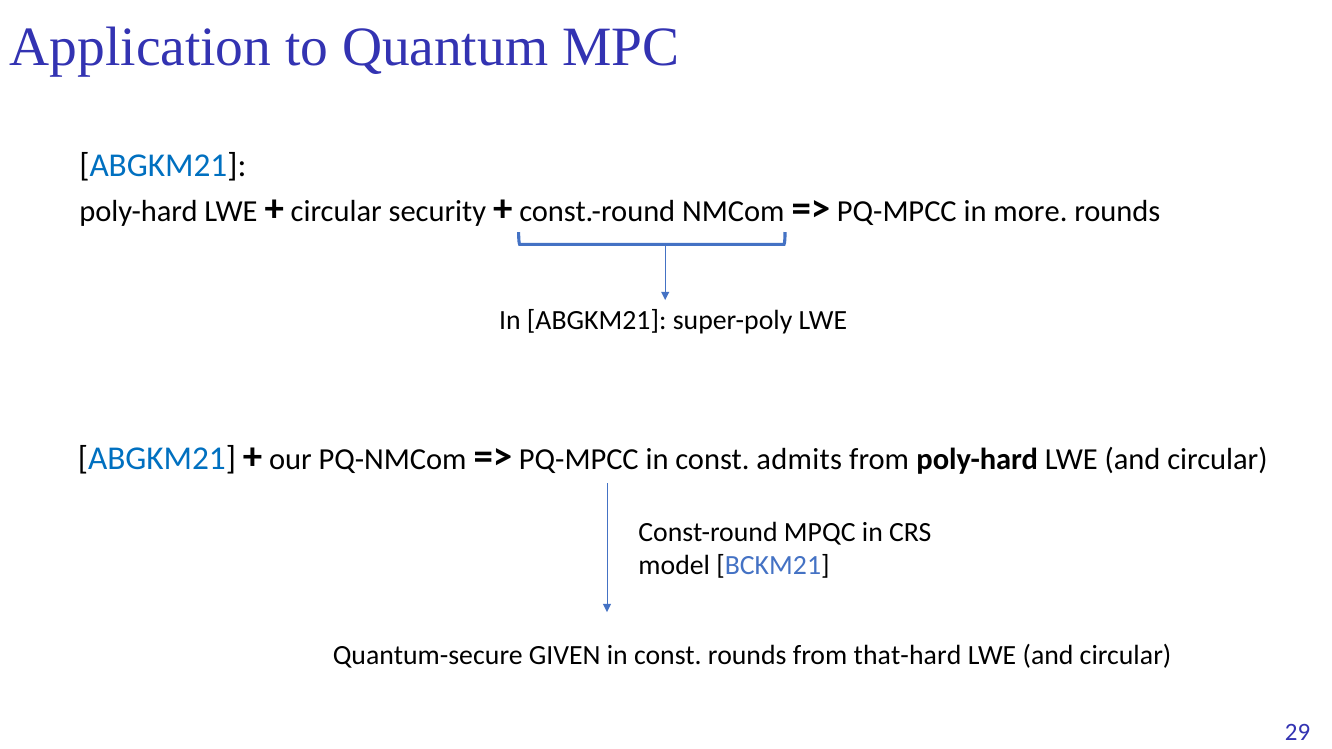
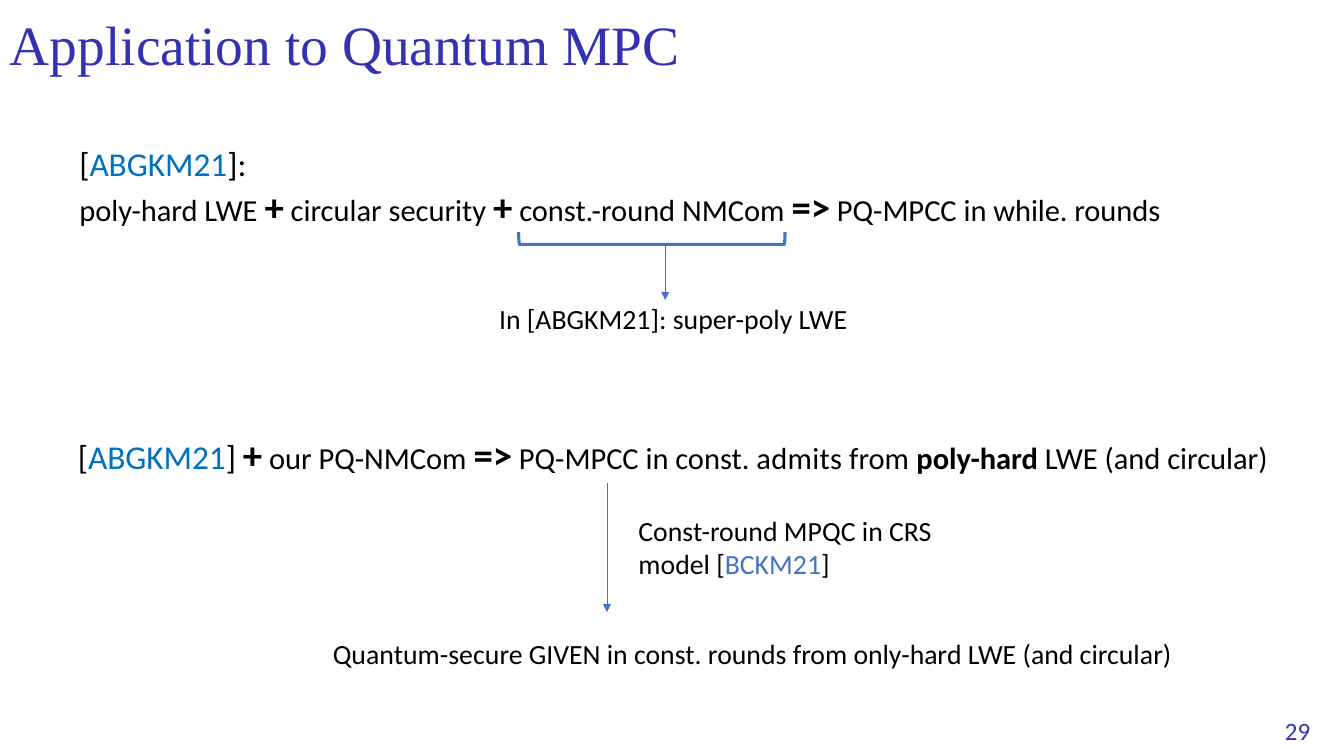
more: more -> while (1031, 212)
that-hard: that-hard -> only-hard (908, 656)
